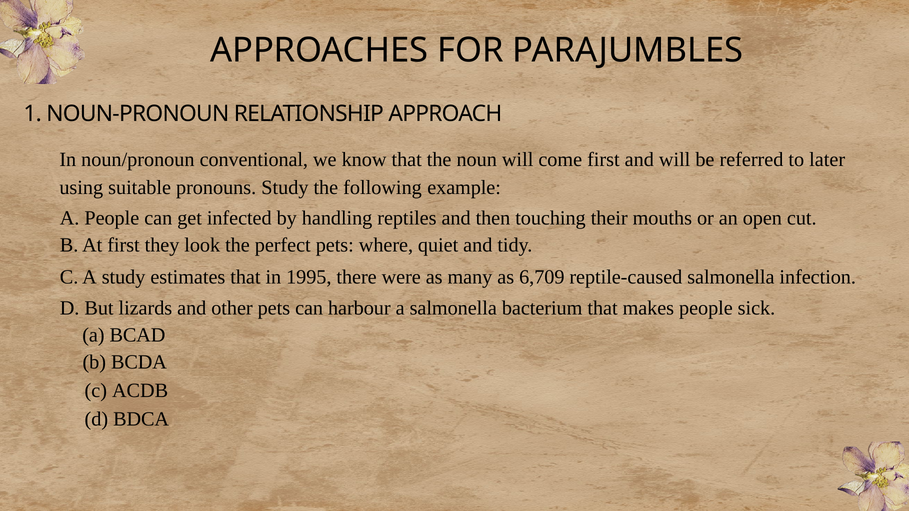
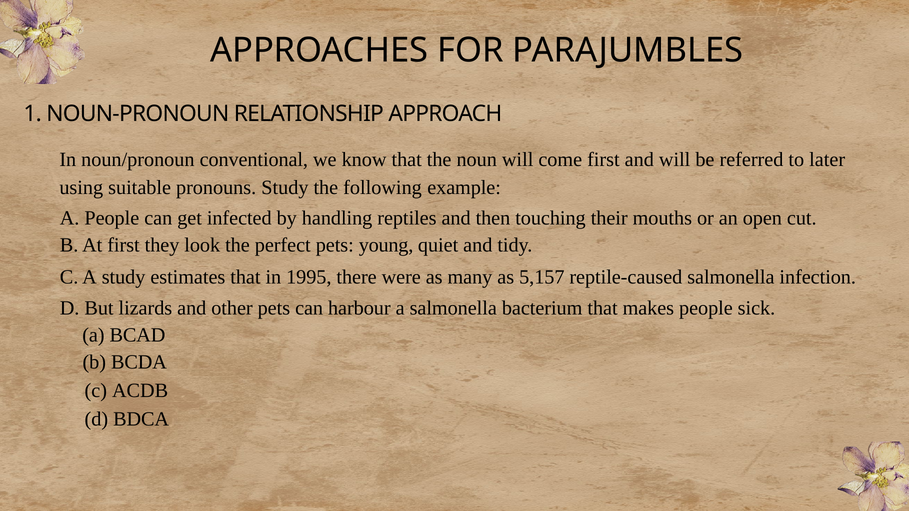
where: where -> young (386, 245)
6,709: 6,709 -> 5,157 (542, 277)
